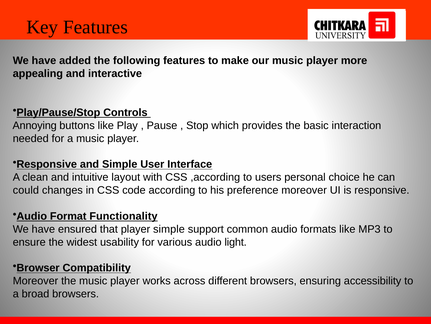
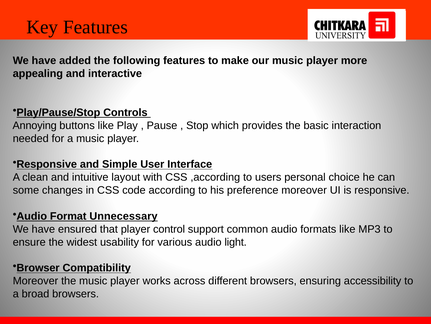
could: could -> some (26, 190)
Functionality: Functionality -> Unnecessary (124, 216)
player simple: simple -> control (169, 229)
